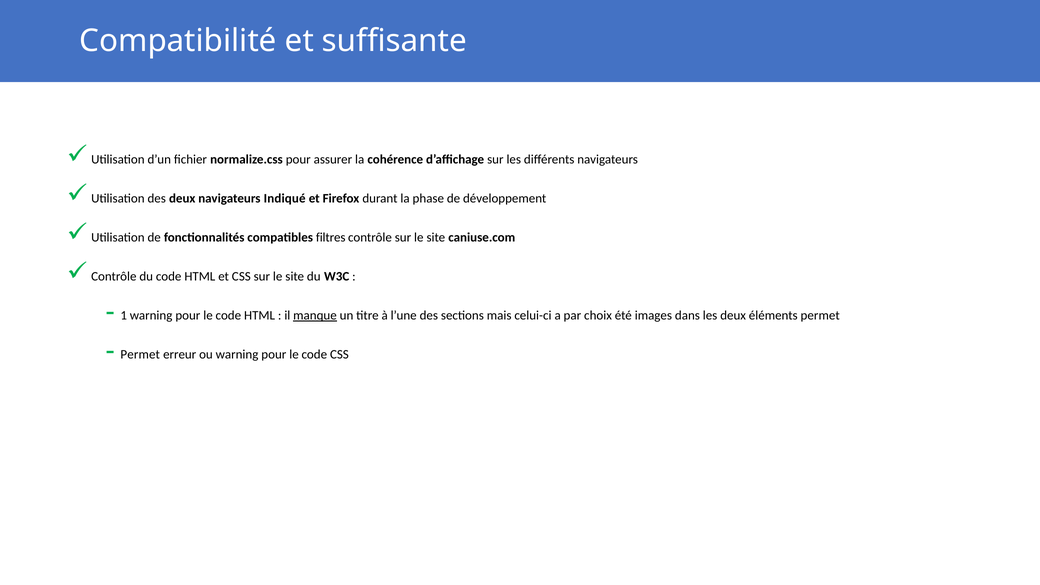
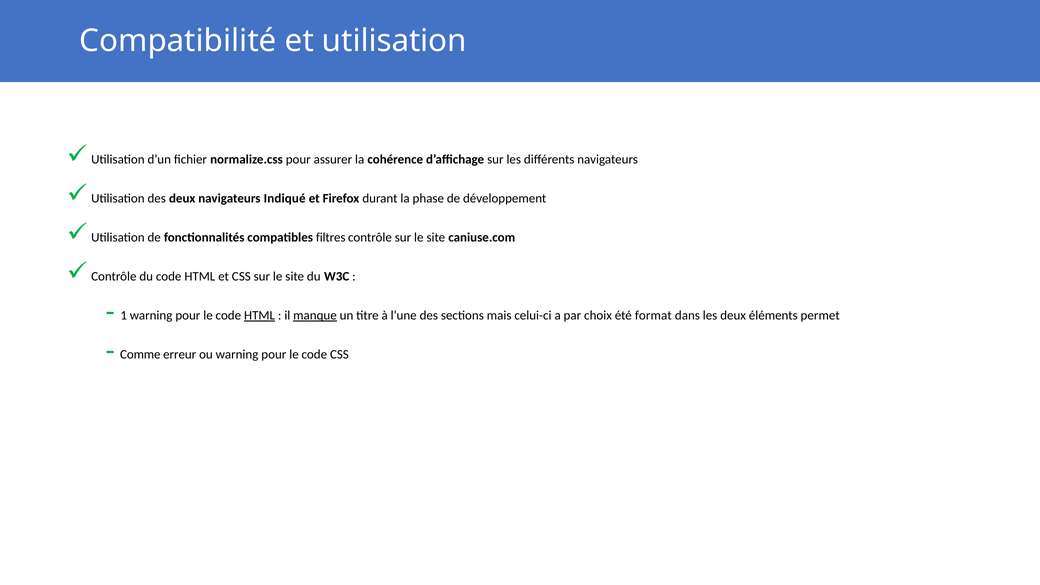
et suffisante: suffisante -> utilisation (394, 41)
HTML underline: none -> present (260, 315)
images: images -> format (653, 315)
Permet: Permet -> Comme (140, 354)
